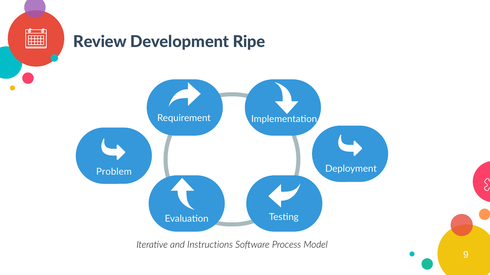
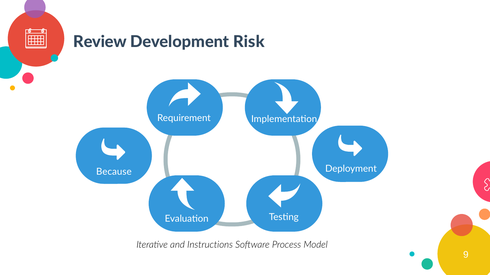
Ripe: Ripe -> Risk (249, 42)
Problem: Problem -> Because (114, 172)
